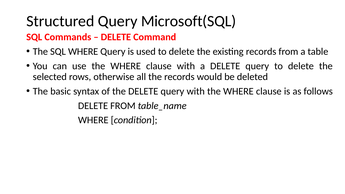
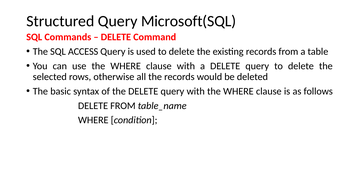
SQL WHERE: WHERE -> ACCESS (83, 52)
